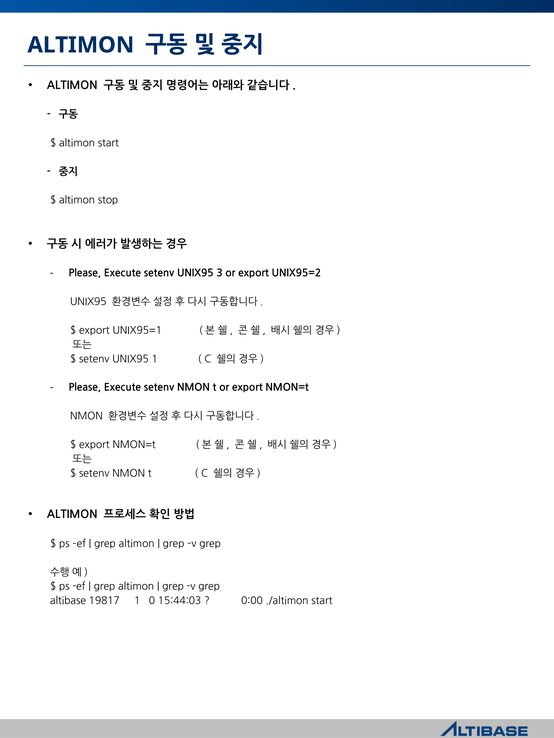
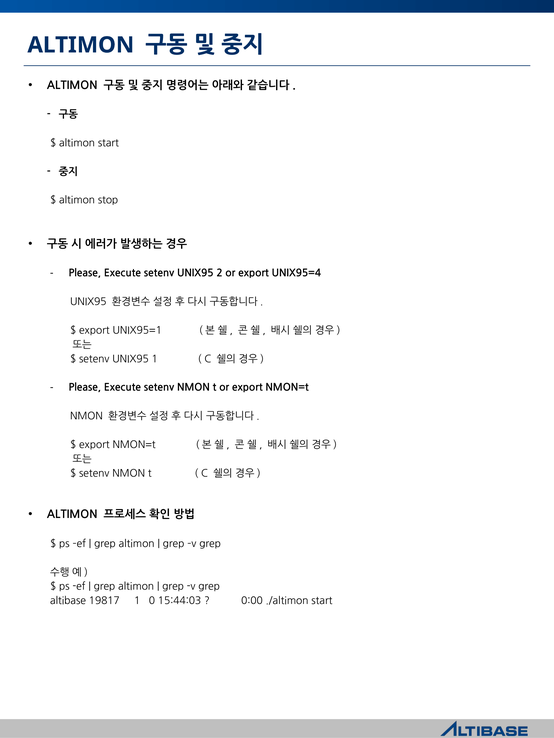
3: 3 -> 2 (220, 273)
UNIX95=2: UNIX95=2 -> UNIX95=4 (296, 273)
